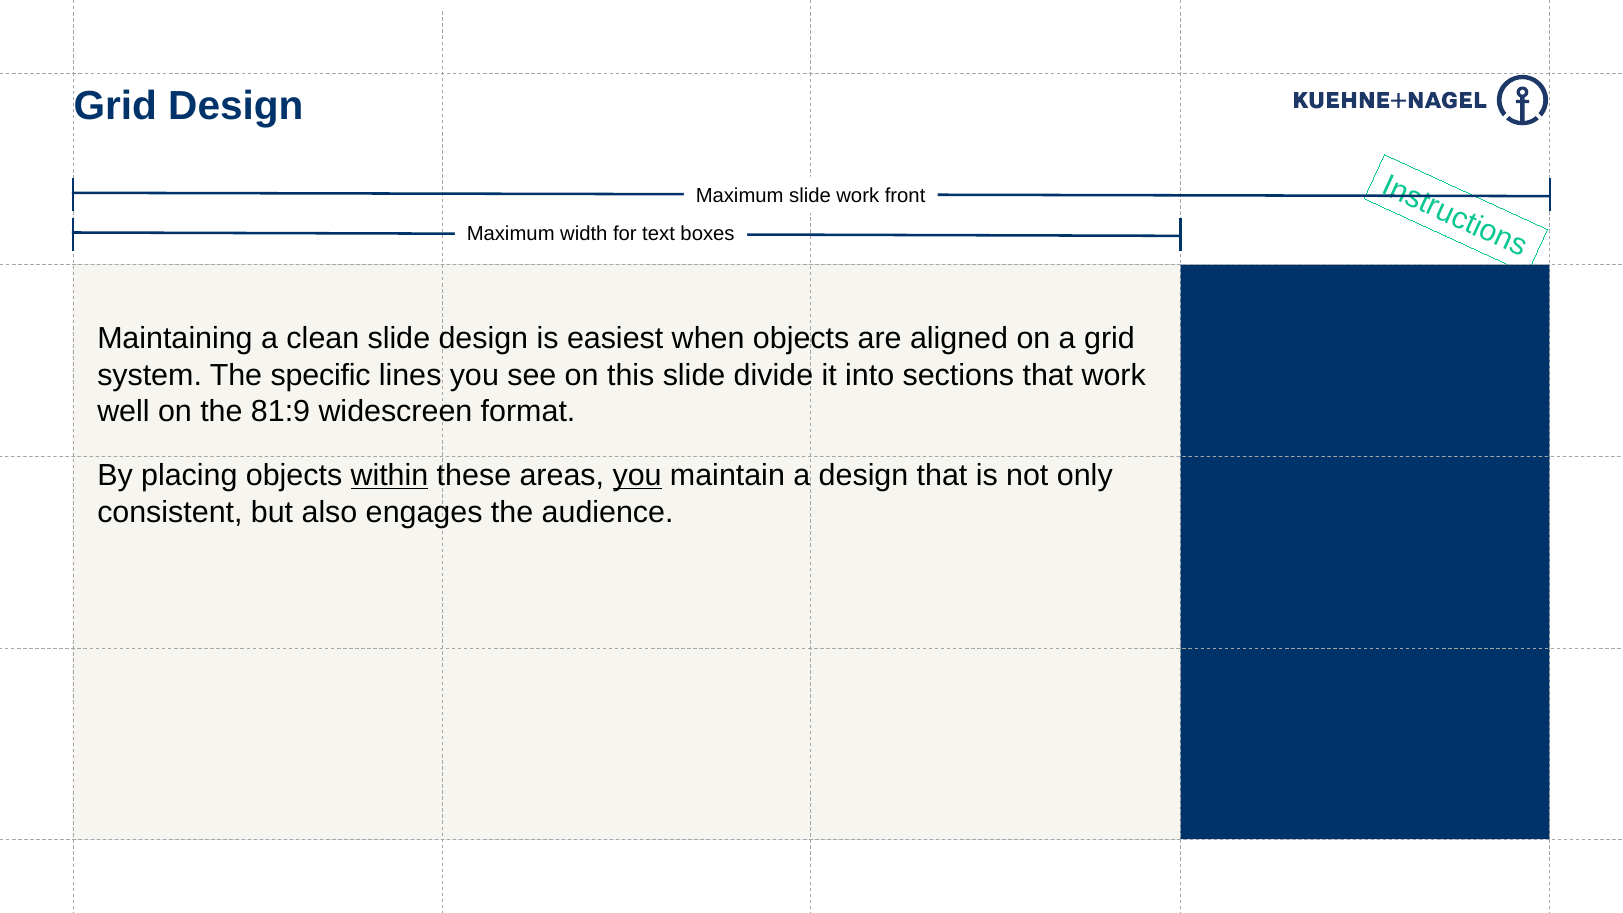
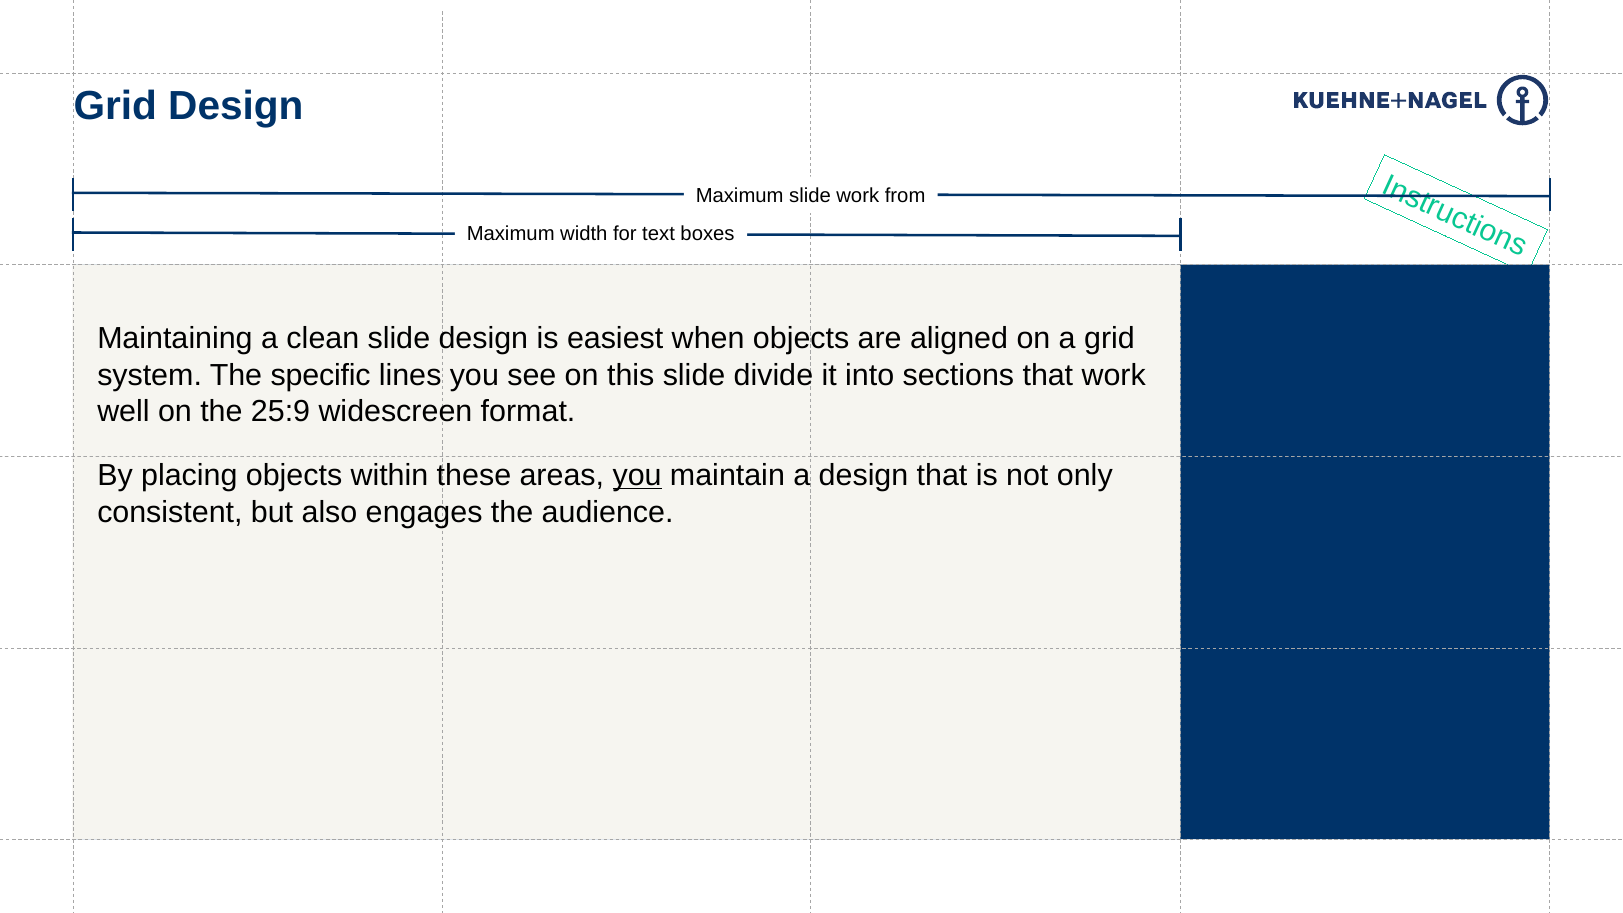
front: front -> from (905, 196)
81:9: 81:9 -> 25:9 (281, 412)
within underline: present -> none (389, 475)
